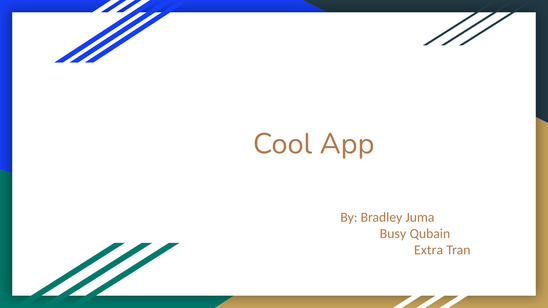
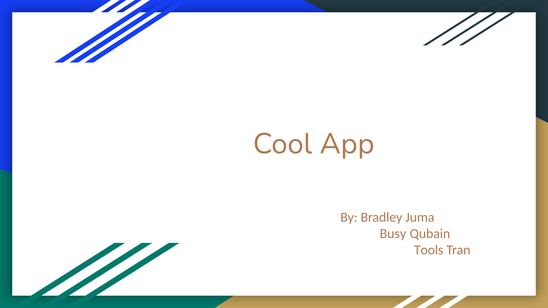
Extra: Extra -> Tools (429, 250)
